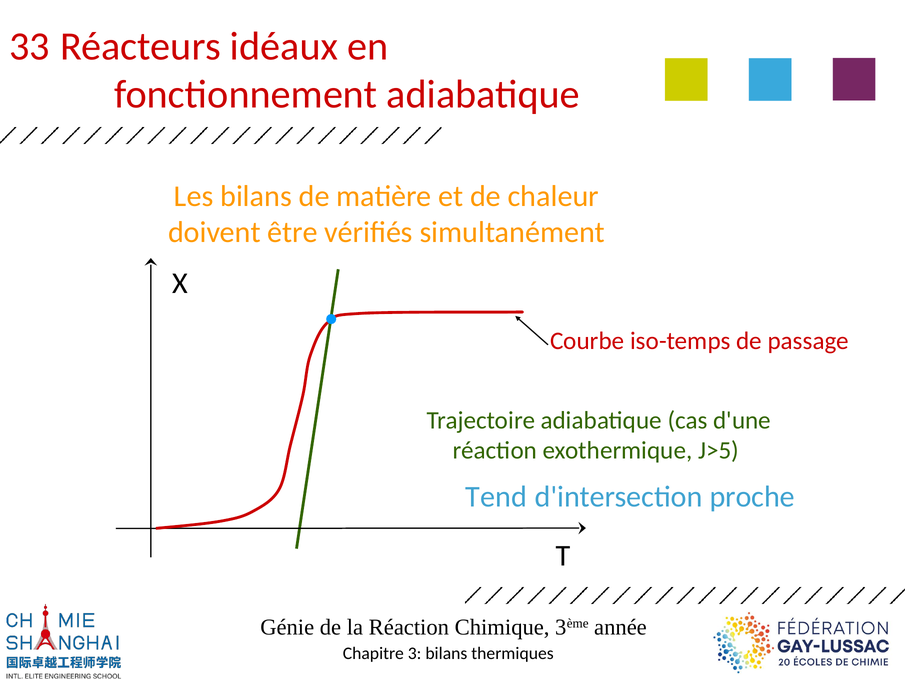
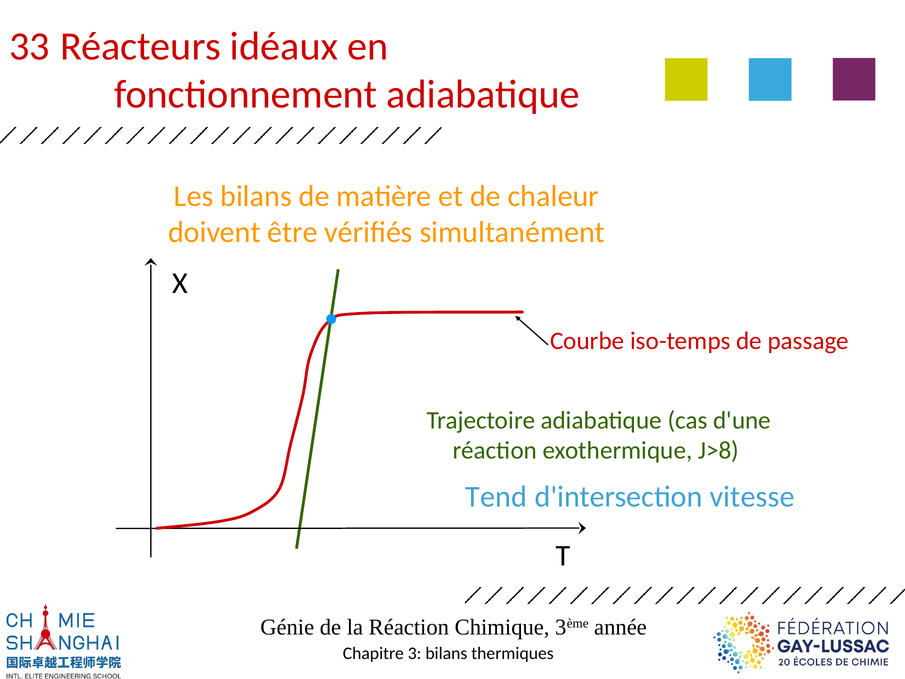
J>5: J>5 -> J>8 (719, 450)
proche: proche -> vitesse (752, 497)
